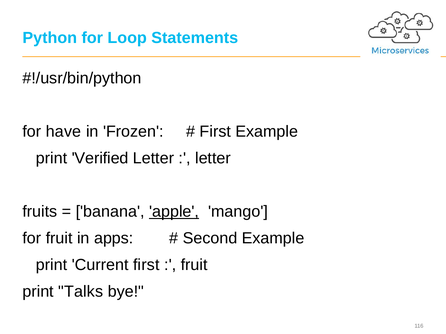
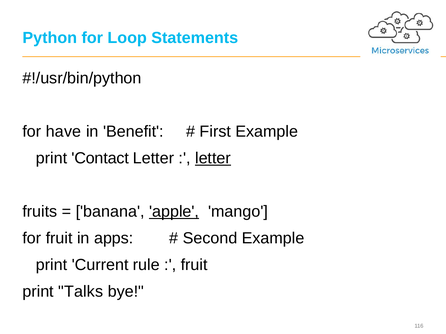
Frozen: Frozen -> Benefit (133, 132)
Verified: Verified -> Contact (100, 158)
letter underline: none -> present (213, 158)
Current first: first -> rule (146, 265)
